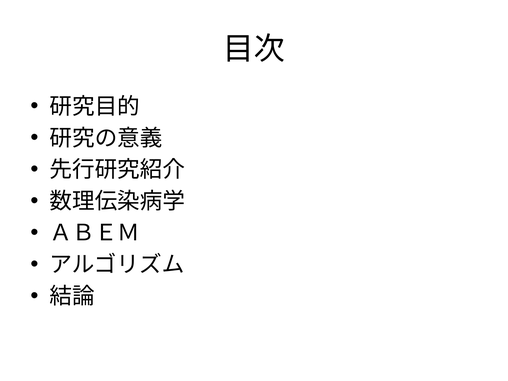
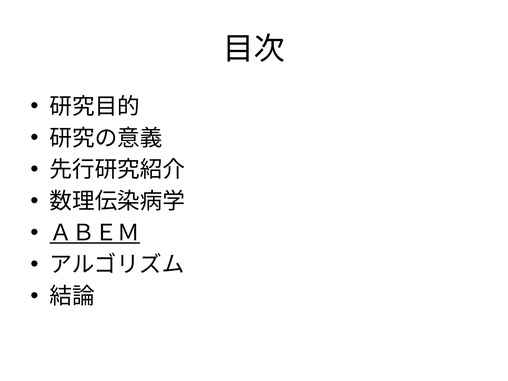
ＡＢＥＭ underline: none -> present (95, 233)
